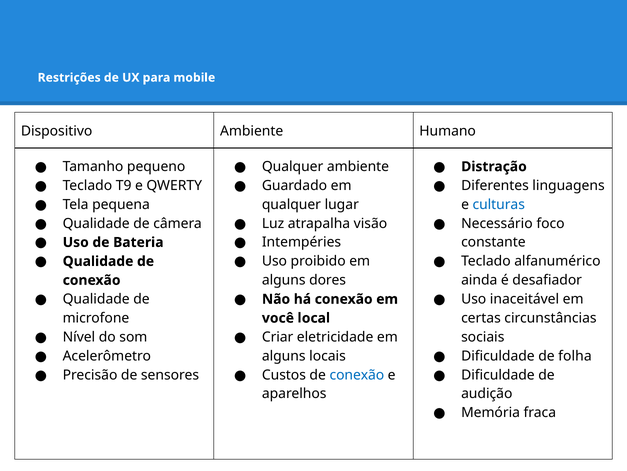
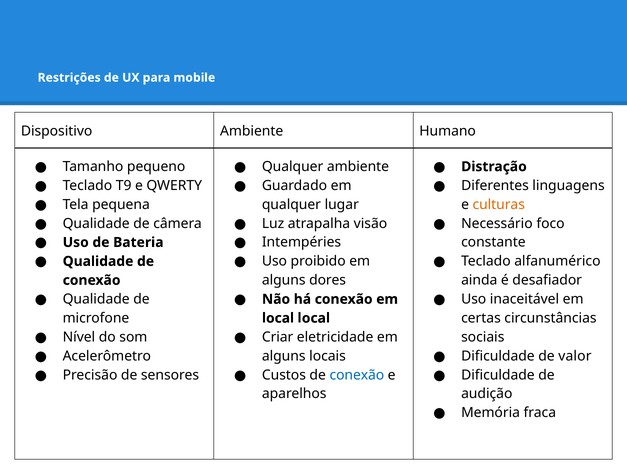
culturas colour: blue -> orange (499, 204)
você: você -> local (278, 318)
folha: folha -> valor (575, 355)
